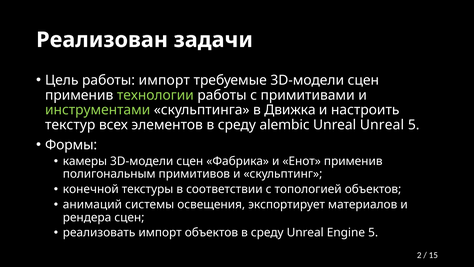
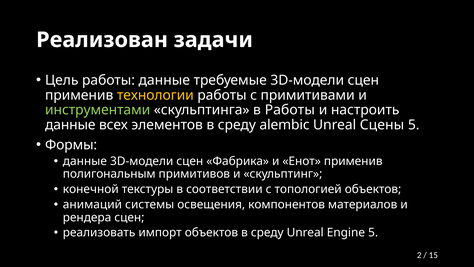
работы импорт: импорт -> данные (164, 80)
технологии colour: light green -> yellow (155, 95)
в Движка: Движка -> Работы (290, 110)
текстур: текстур -> данные (70, 125)
Unreal Unreal: Unreal -> Сцены (382, 125)
камеры: камеры -> данные (85, 161)
экспортирует: экспортирует -> компонентов (287, 204)
